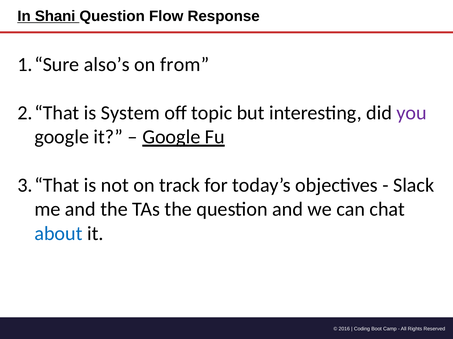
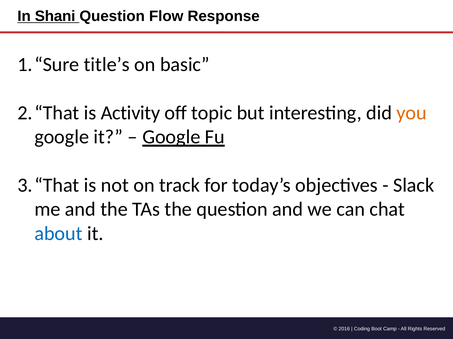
also’s: also’s -> title’s (107, 65)
from: from -> basic (185, 65)
System: System -> Activity (130, 113)
you colour: purple -> orange (412, 113)
